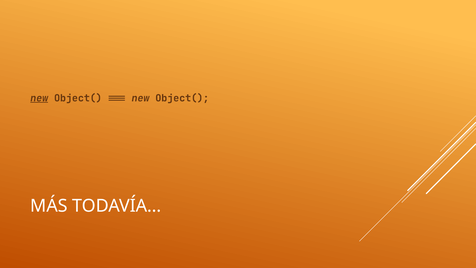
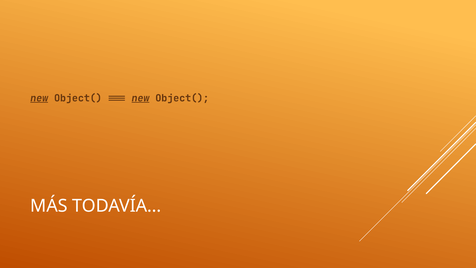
new underline: none -> present (140, 98)
